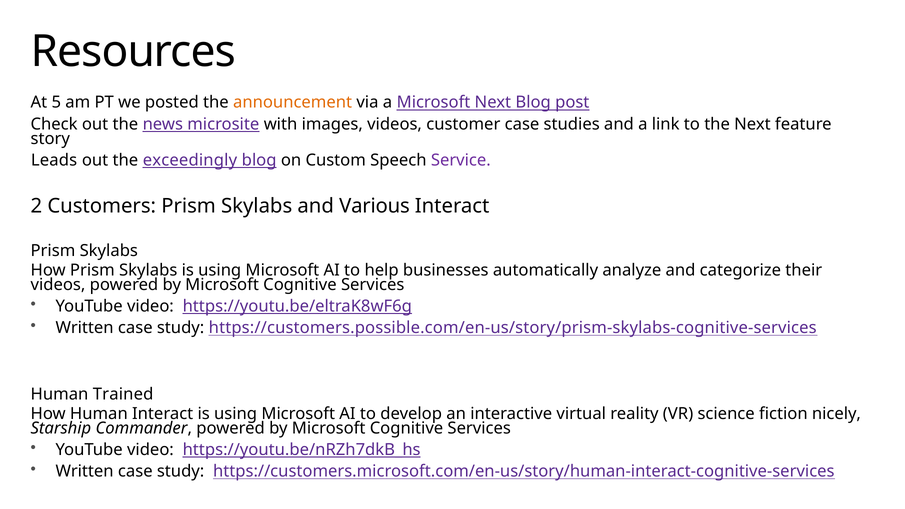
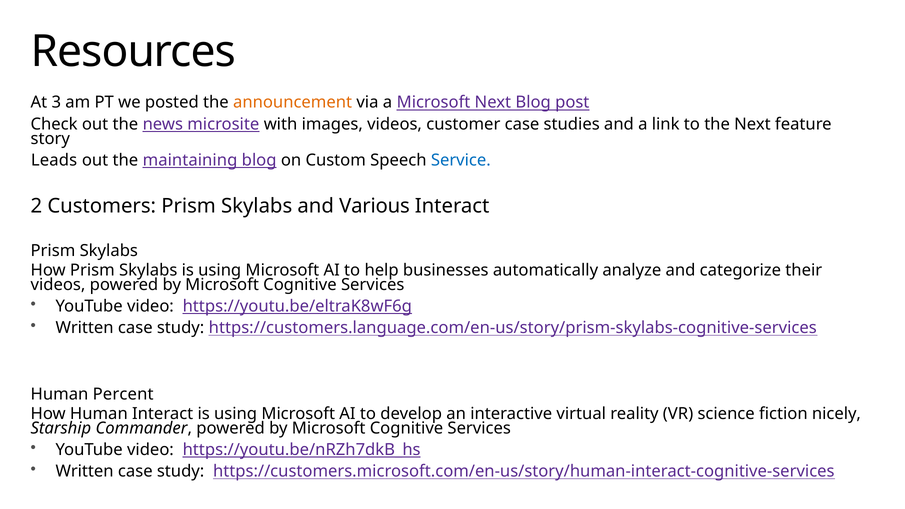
5: 5 -> 3 (56, 102)
exceedingly: exceedingly -> maintaining (190, 160)
Service colour: purple -> blue (461, 160)
https://customers.possible.com/en-us/story/prism-skylabs-cognitive-services: https://customers.possible.com/en-us/story/prism-skylabs-cognitive-services -> https://customers.language.com/en-us/story/prism-skylabs-cognitive-services (513, 328)
Trained: Trained -> Percent (123, 394)
